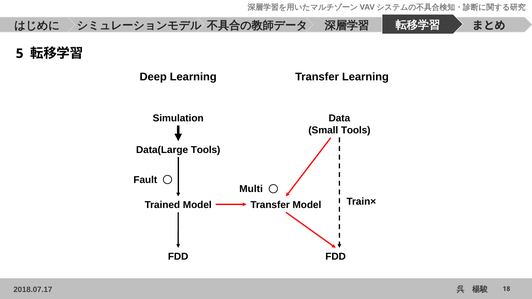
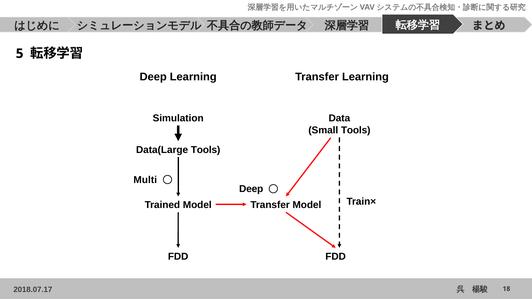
Fault: Fault -> Multi (145, 180)
Multi: Multi -> Deep (251, 189)
